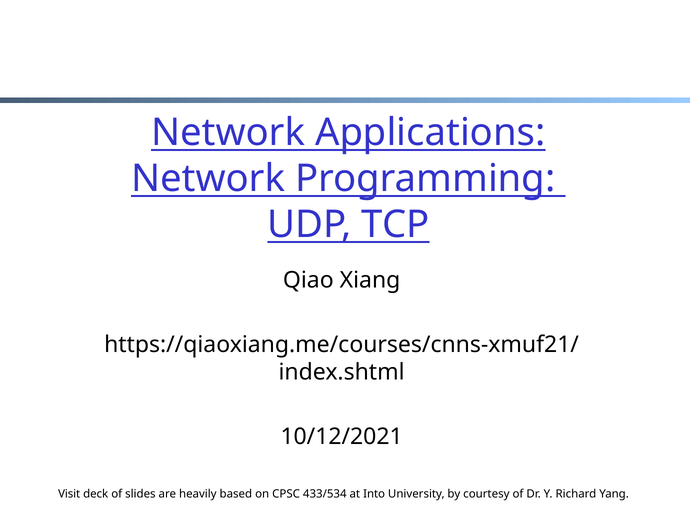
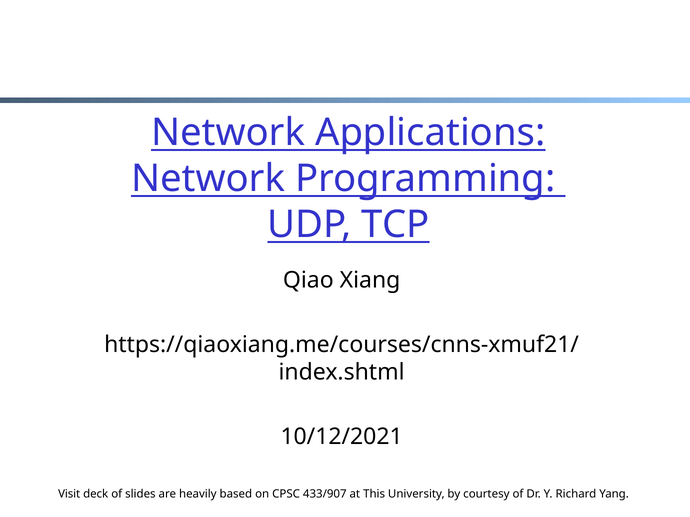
433/534: 433/534 -> 433/907 (325, 495)
Into: Into -> This (374, 495)
